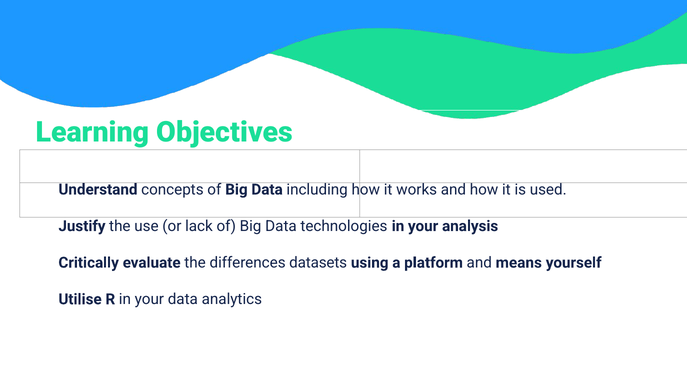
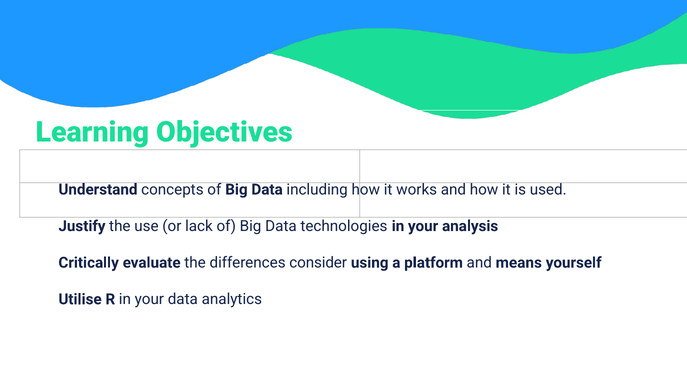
datasets: datasets -> consider (318, 263)
